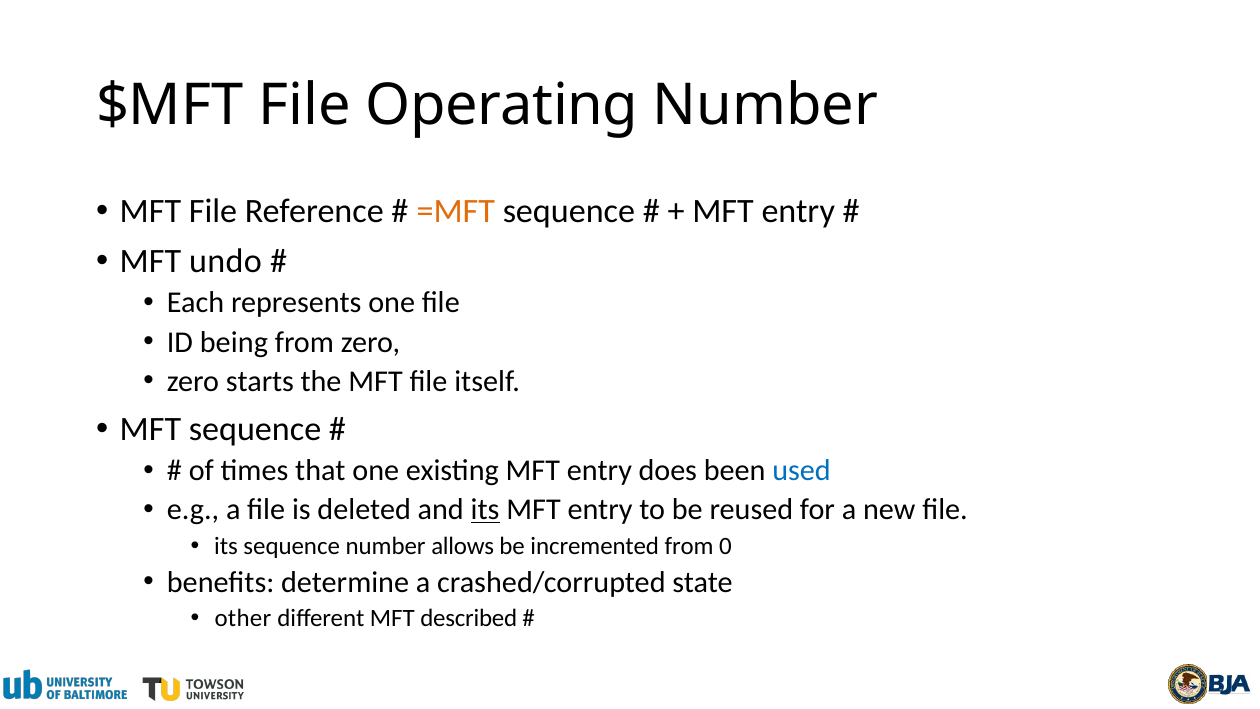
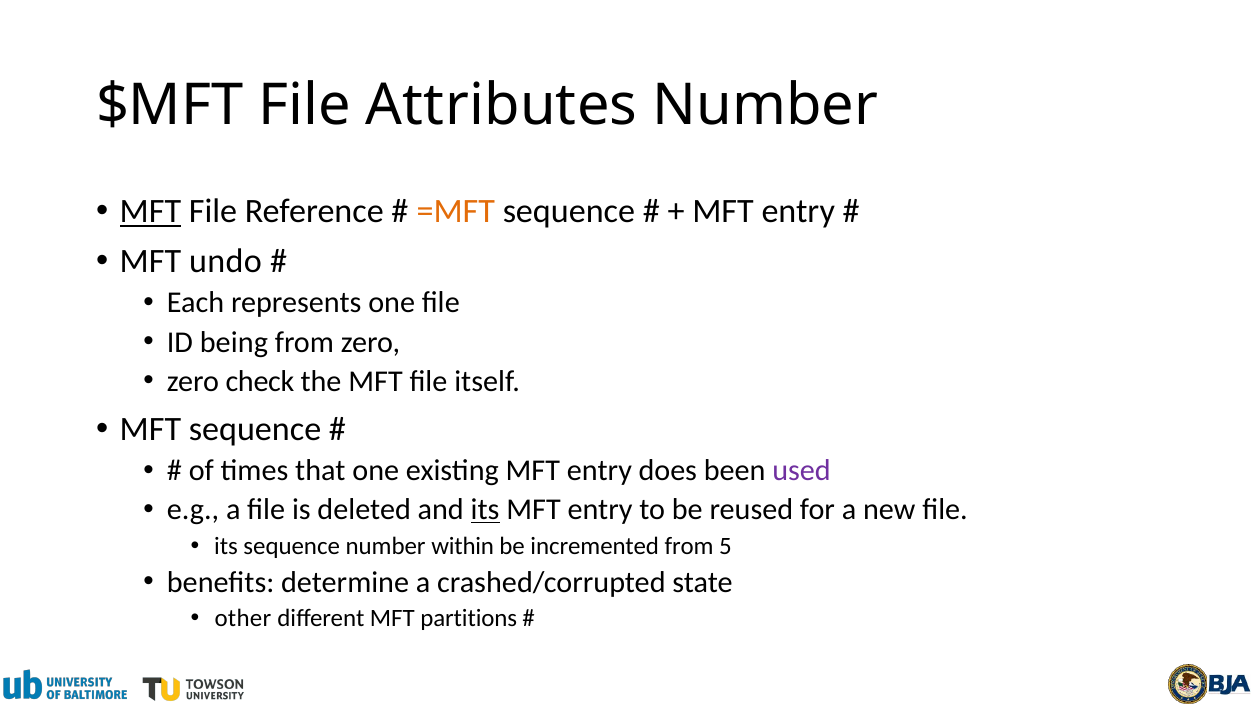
Operating: Operating -> Attributes (502, 106)
MFT underline: none -> present (150, 212)
starts: starts -> check (260, 381)
used colour: blue -> purple (802, 470)
allows: allows -> within (463, 546)
0: 0 -> 5 (725, 546)
described: described -> partitions (469, 618)
